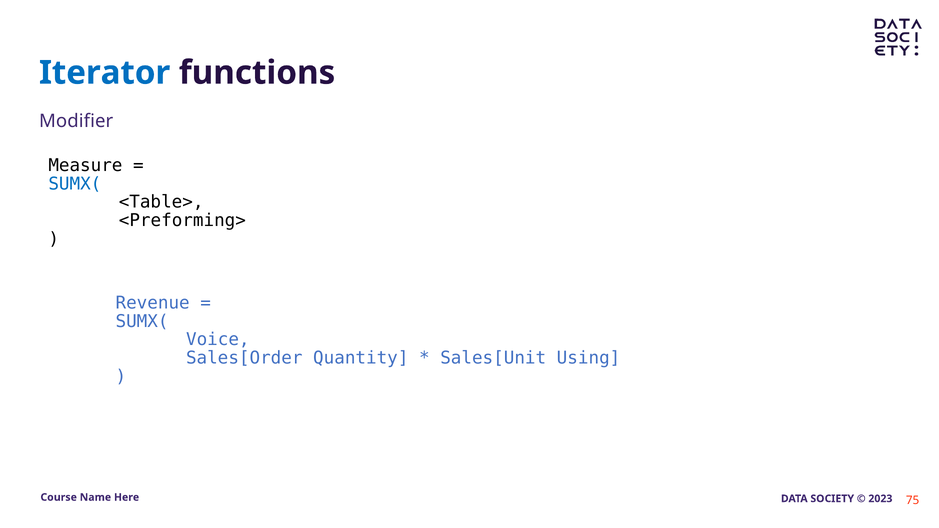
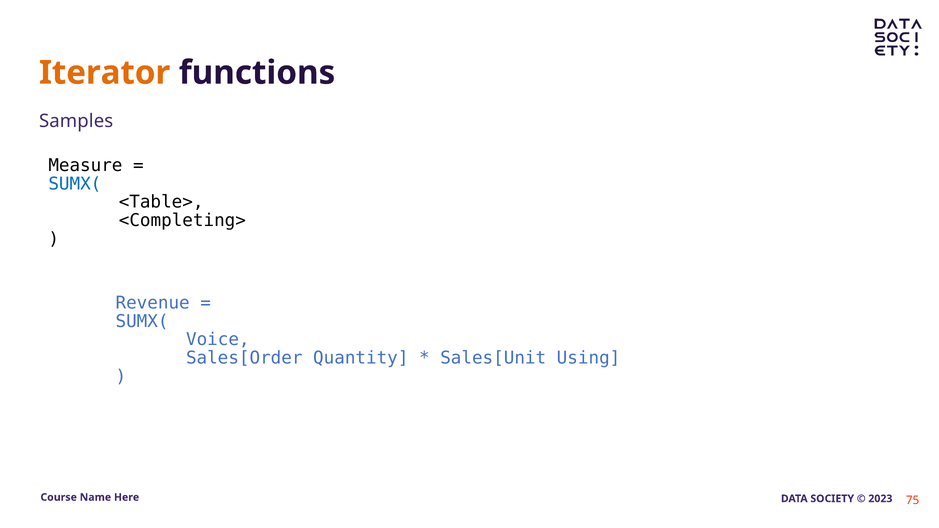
Iterator colour: blue -> orange (105, 73)
Modifier: Modifier -> Samples (76, 121)
<Preforming>: <Preforming> -> <Completing> (182, 221)
